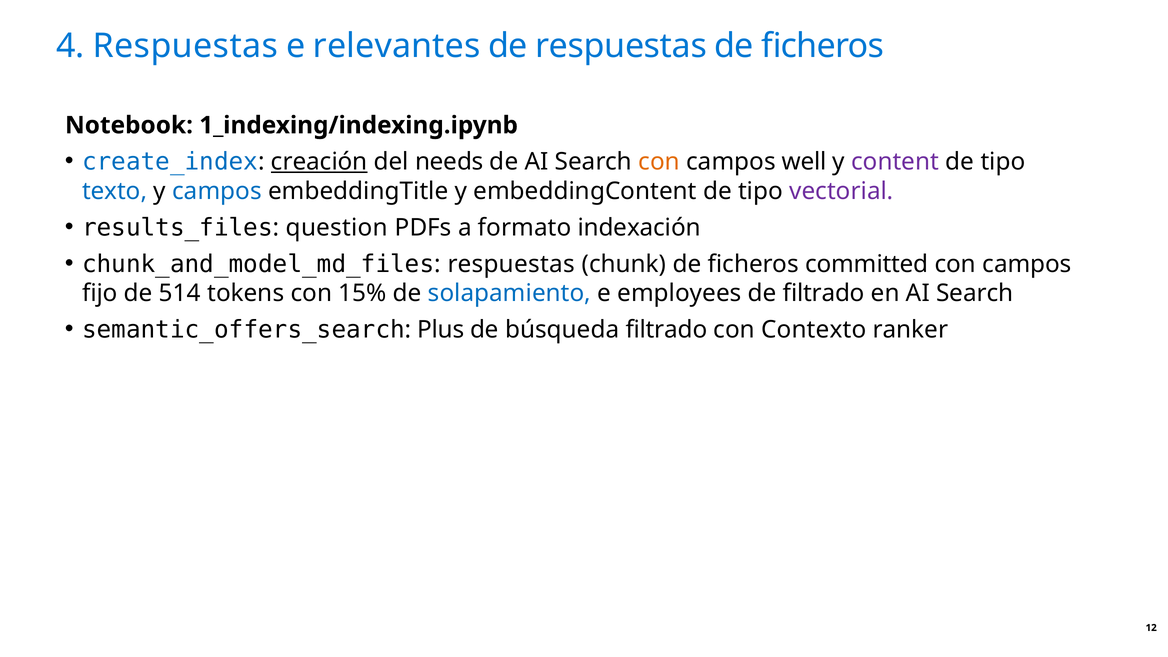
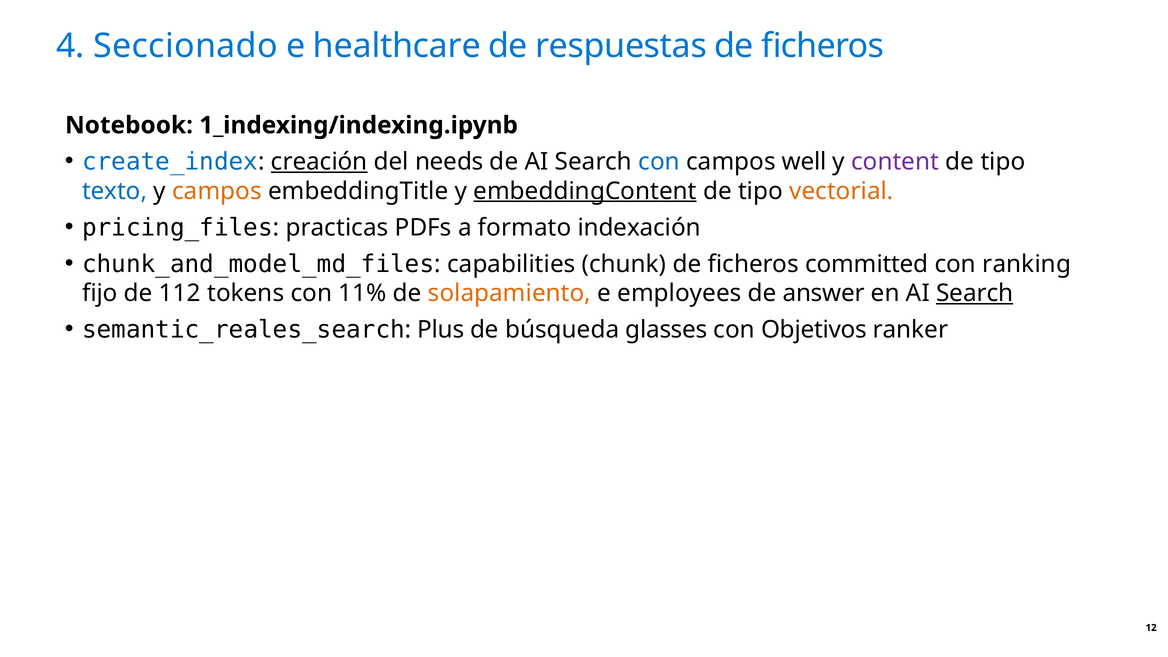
4 Respuestas: Respuestas -> Seccionado (185, 46)
relevantes: relevantes -> healthcare (397, 46)
con colour: orange -> blue (659, 162)
campos colour: blue -> orange (217, 191)
embeddingContent underline: none -> present (585, 191)
vectorial colour: purple -> orange (841, 191)
results_files: results_files -> pricing_files (177, 228)
question: question -> practicas (337, 228)
respuestas: respuestas -> capabilities (511, 264)
campos: campos -> ranking (1027, 264)
514: 514 -> 112 (180, 293)
15%: 15% -> 11% (362, 293)
solapamiento colour: blue -> orange (509, 293)
de filtrado: filtrado -> answer (824, 293)
Search underline: none -> present (975, 293)
semantic_offers_search: semantic_offers_search -> semantic_reales_search (244, 330)
búsqueda filtrado: filtrado -> glasses (666, 330)
Contexto: Contexto -> Objetivos (814, 330)
